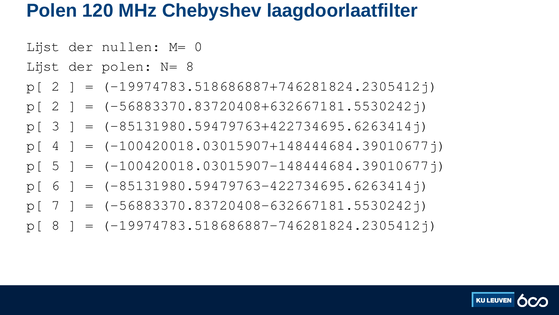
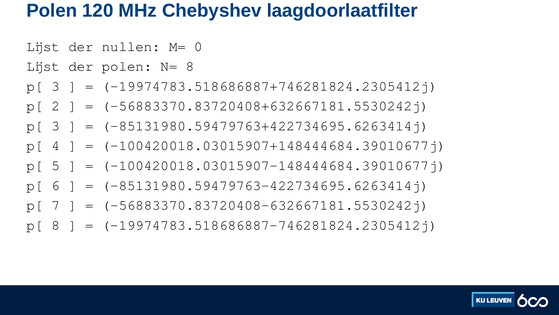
2: 2 -> 3 (56, 86)
